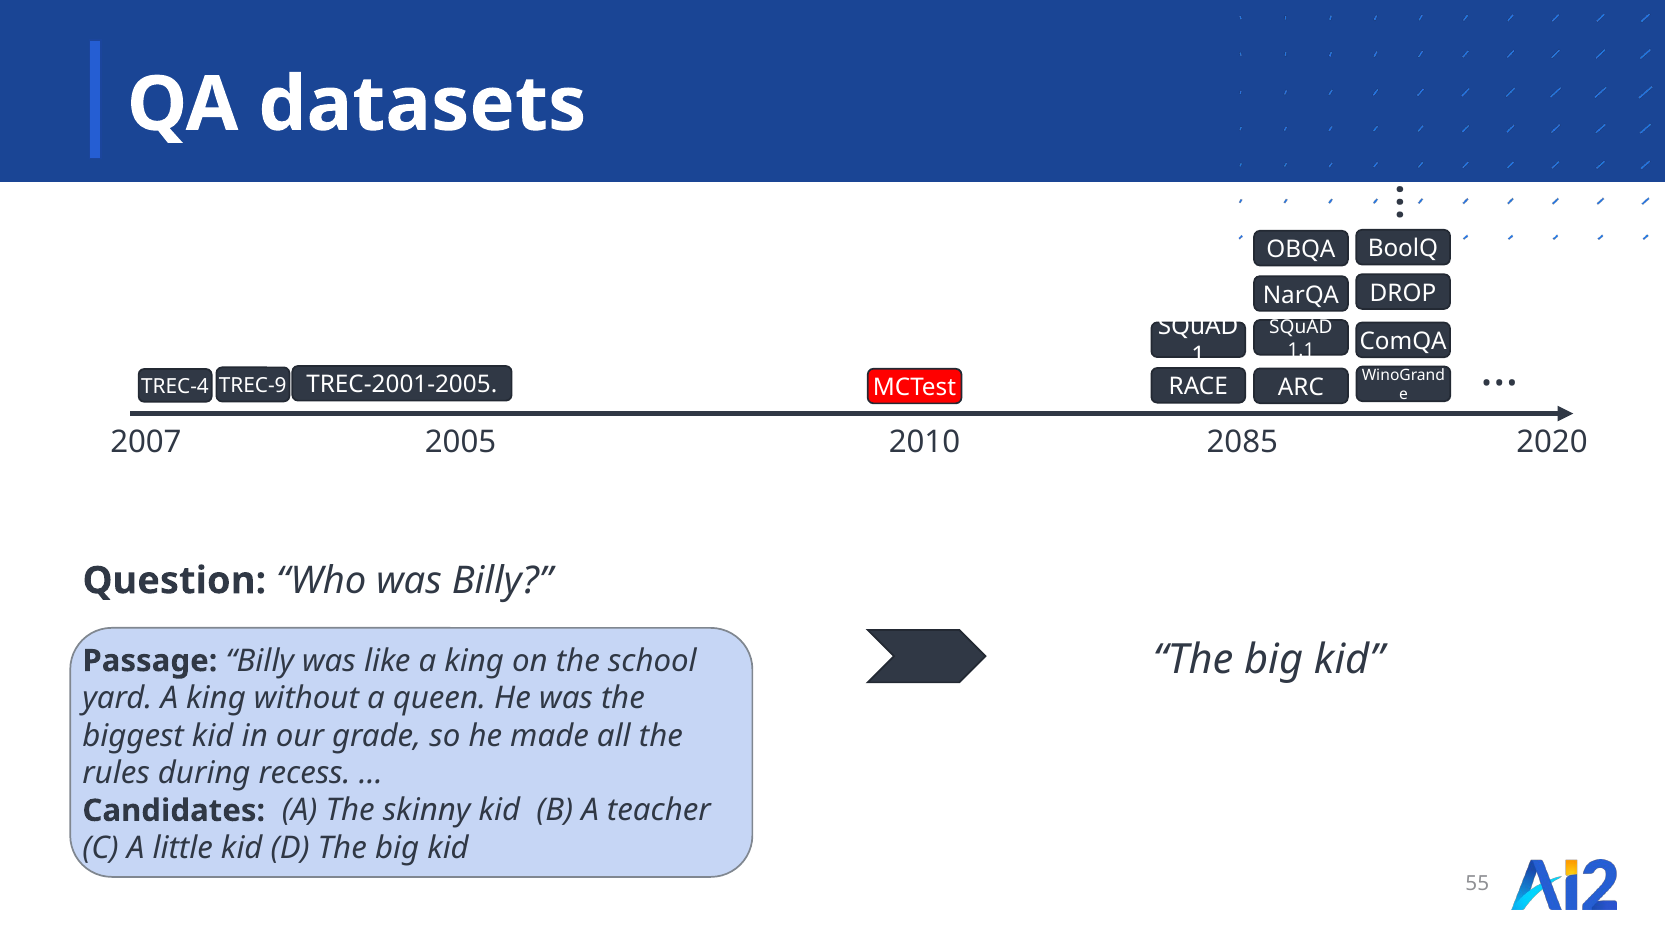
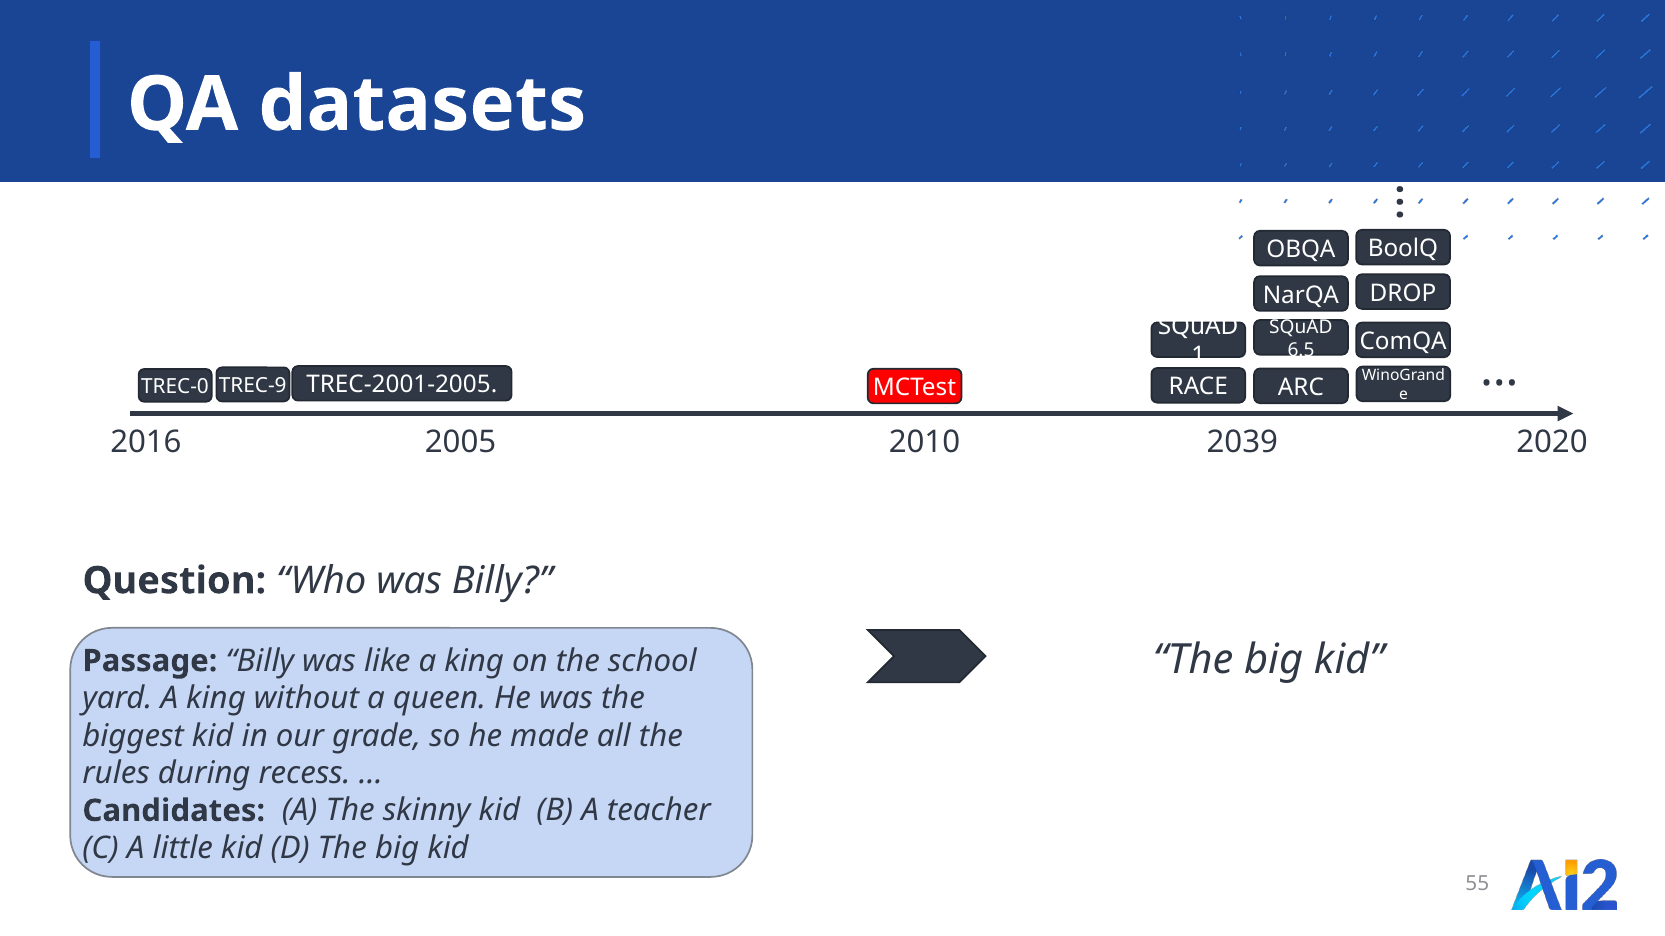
1.1: 1.1 -> 6.5 (1301, 350)
TREC-4: TREC-4 -> TREC-0 (175, 387)
2007: 2007 -> 2016 (146, 442)
2085: 2085 -> 2039 (1242, 442)
